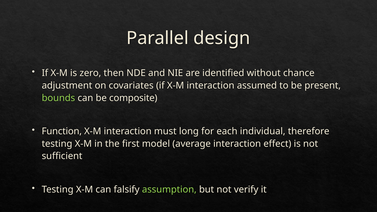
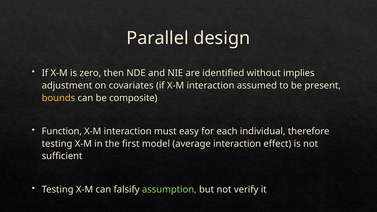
chance: chance -> implies (299, 73)
bounds colour: light green -> yellow (58, 98)
long: long -> easy (189, 131)
